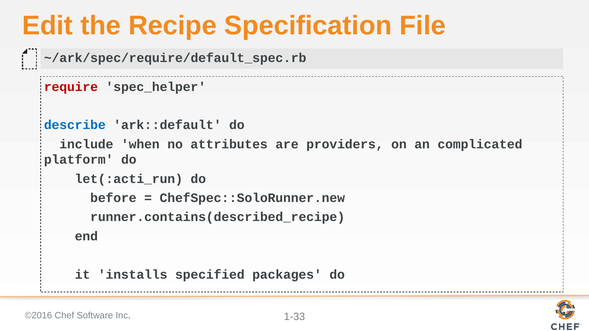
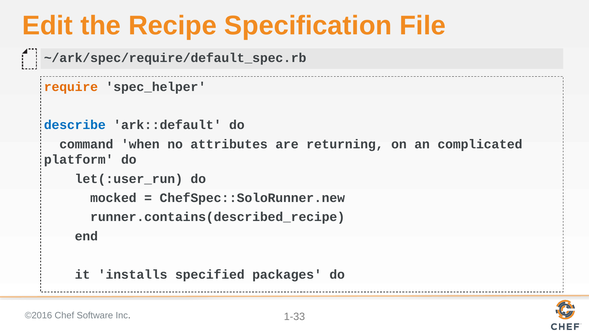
require colour: red -> orange (71, 87)
include: include -> command (86, 144)
providers: providers -> returning (345, 144)
let(:acti_run: let(:acti_run -> let(:user_run (129, 179)
before: before -> mocked (113, 198)
